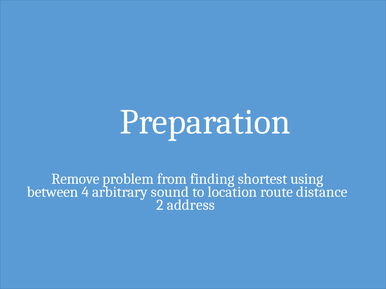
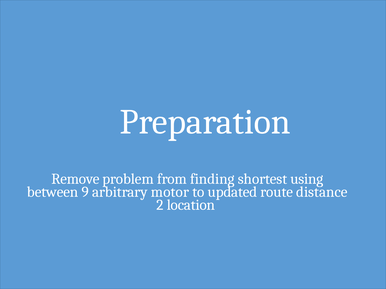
4: 4 -> 9 (85, 192)
sound: sound -> motor (170, 192)
location: location -> updated (232, 192)
address: address -> location (191, 205)
